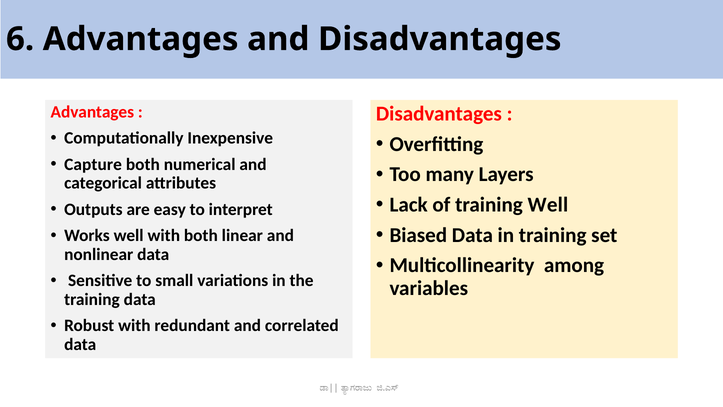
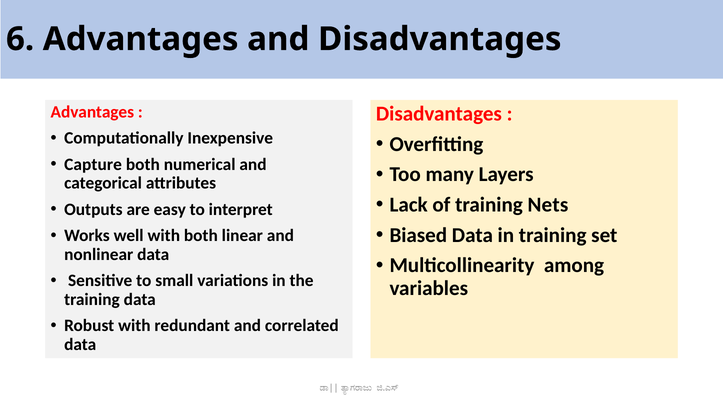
training Well: Well -> Nets (548, 205)
